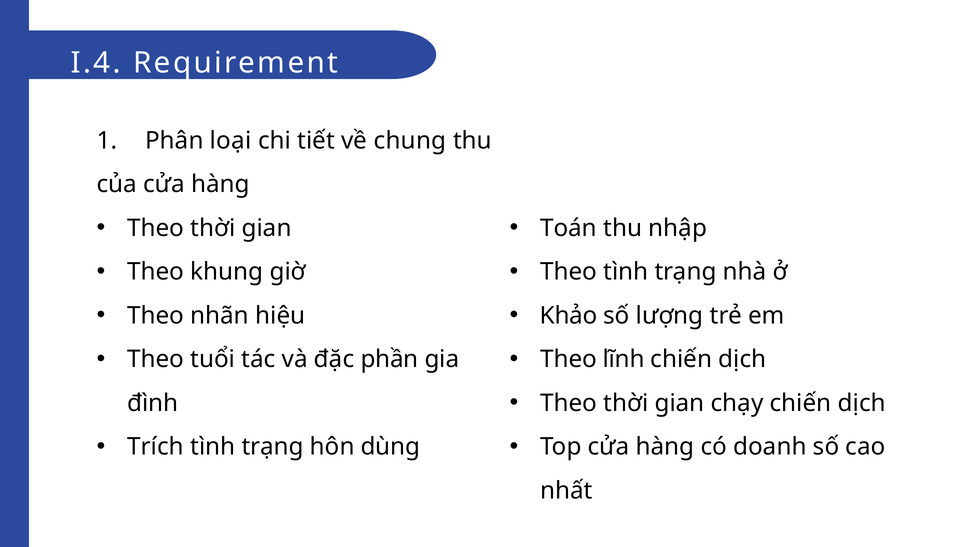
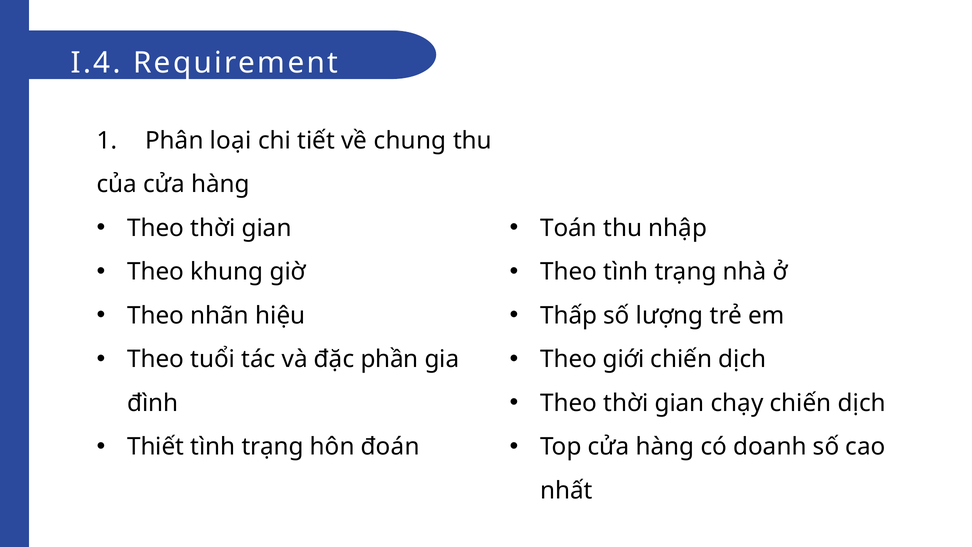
Khảo: Khảo -> Thấp (569, 316)
lĩnh: lĩnh -> giới (624, 359)
Trích: Trích -> Thiết (156, 447)
dùng: dùng -> đoán (390, 447)
